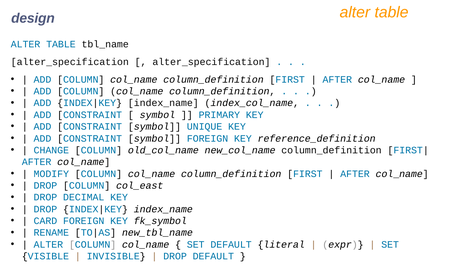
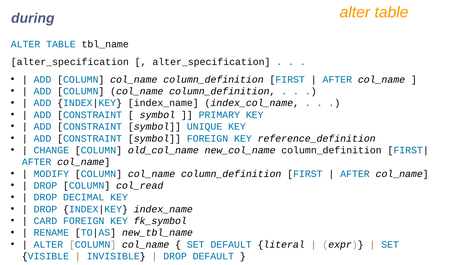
design: design -> during (33, 18)
col_east: col_east -> col_read (140, 186)
